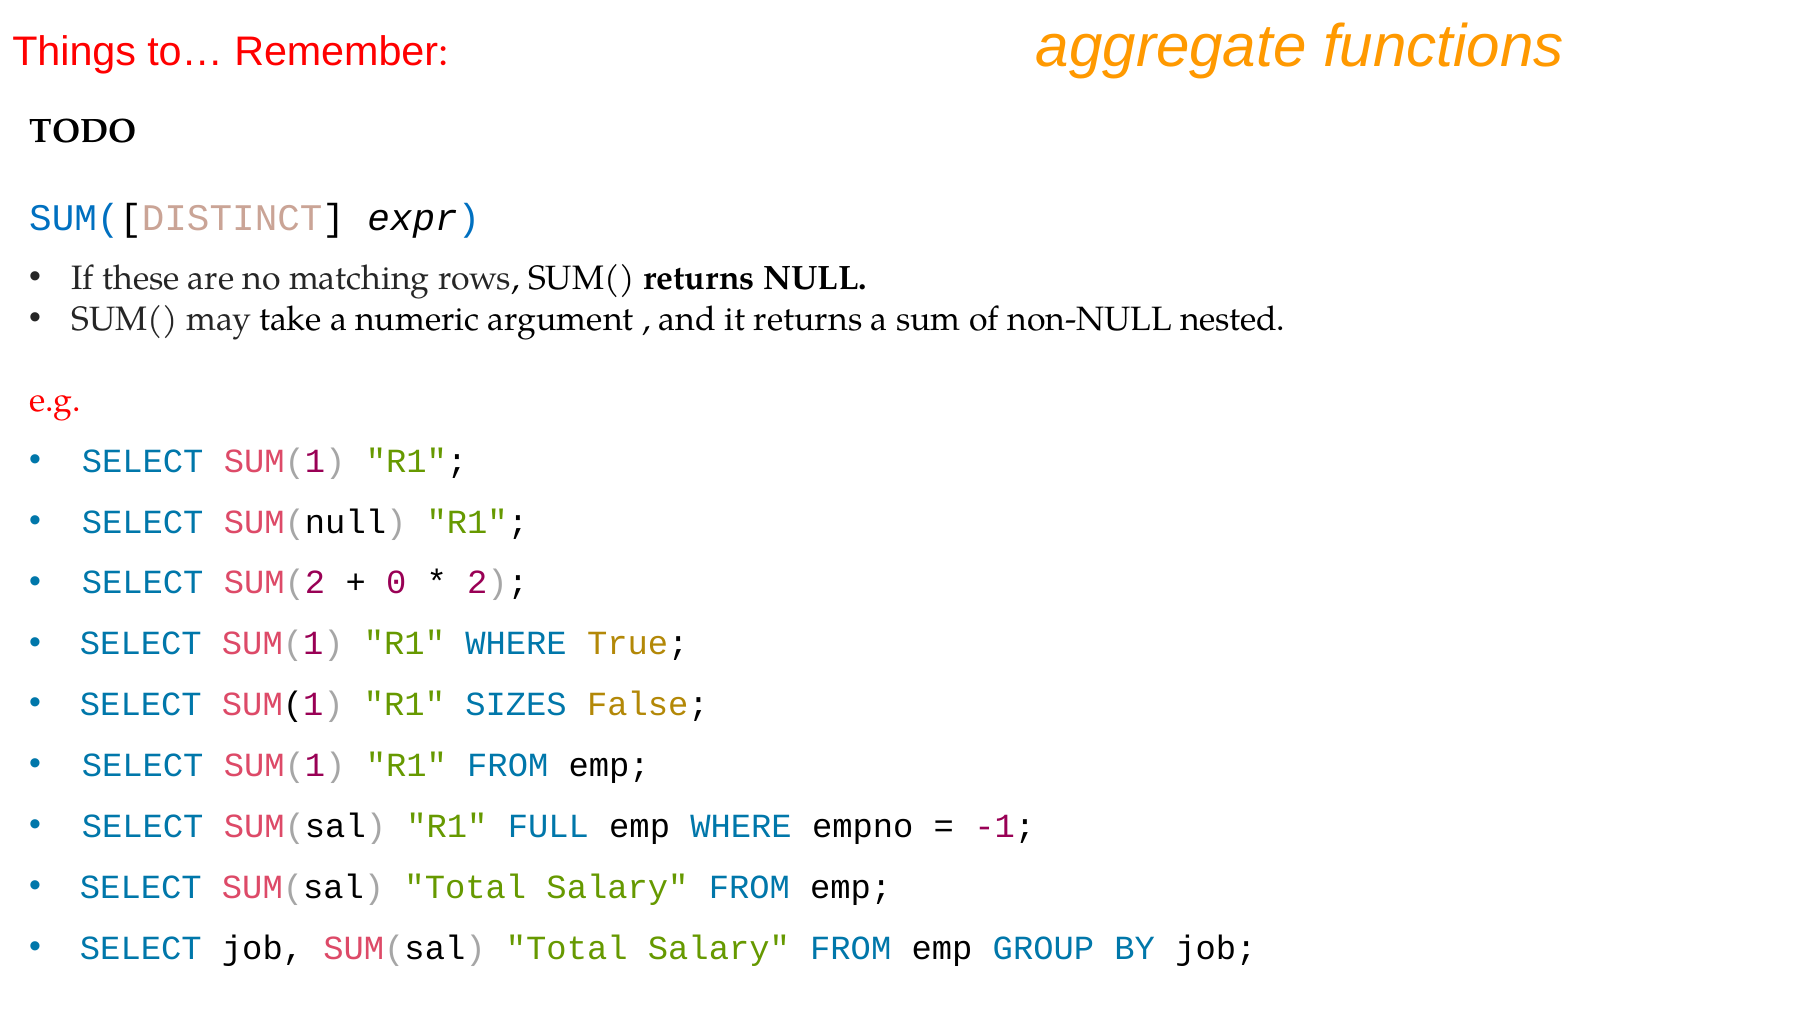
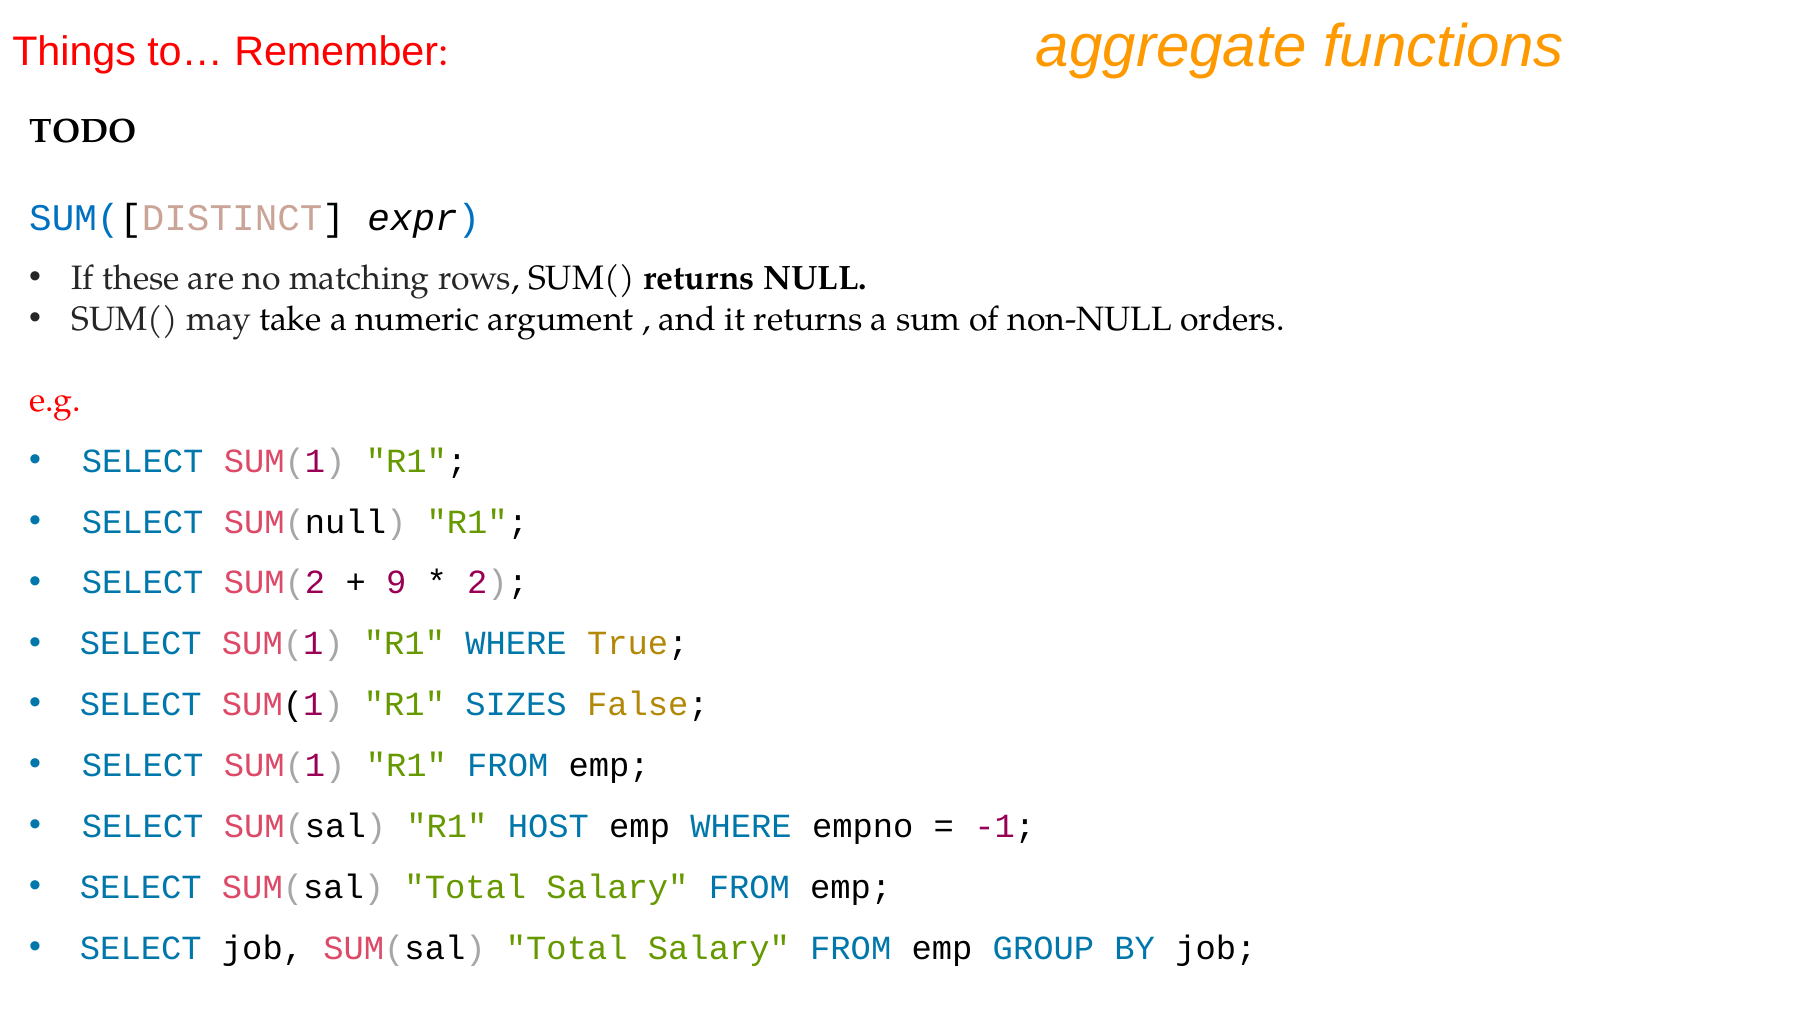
nested: nested -> orders (1233, 319)
0: 0 -> 9 (396, 583)
FULL: FULL -> HOST (548, 826)
